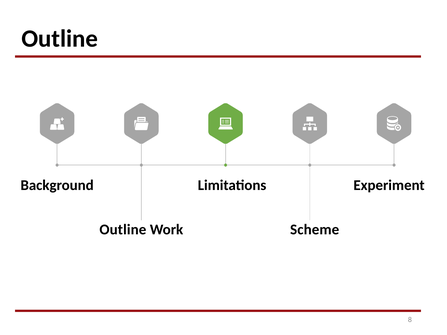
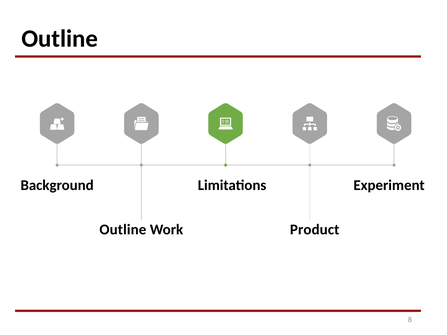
Scheme: Scheme -> Product (315, 230)
